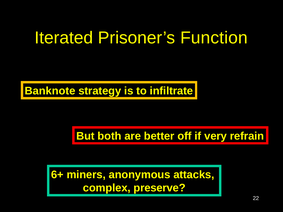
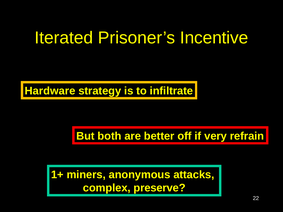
Function: Function -> Incentive (214, 38)
Banknote: Banknote -> Hardware (50, 91)
6+: 6+ -> 1+ (57, 175)
